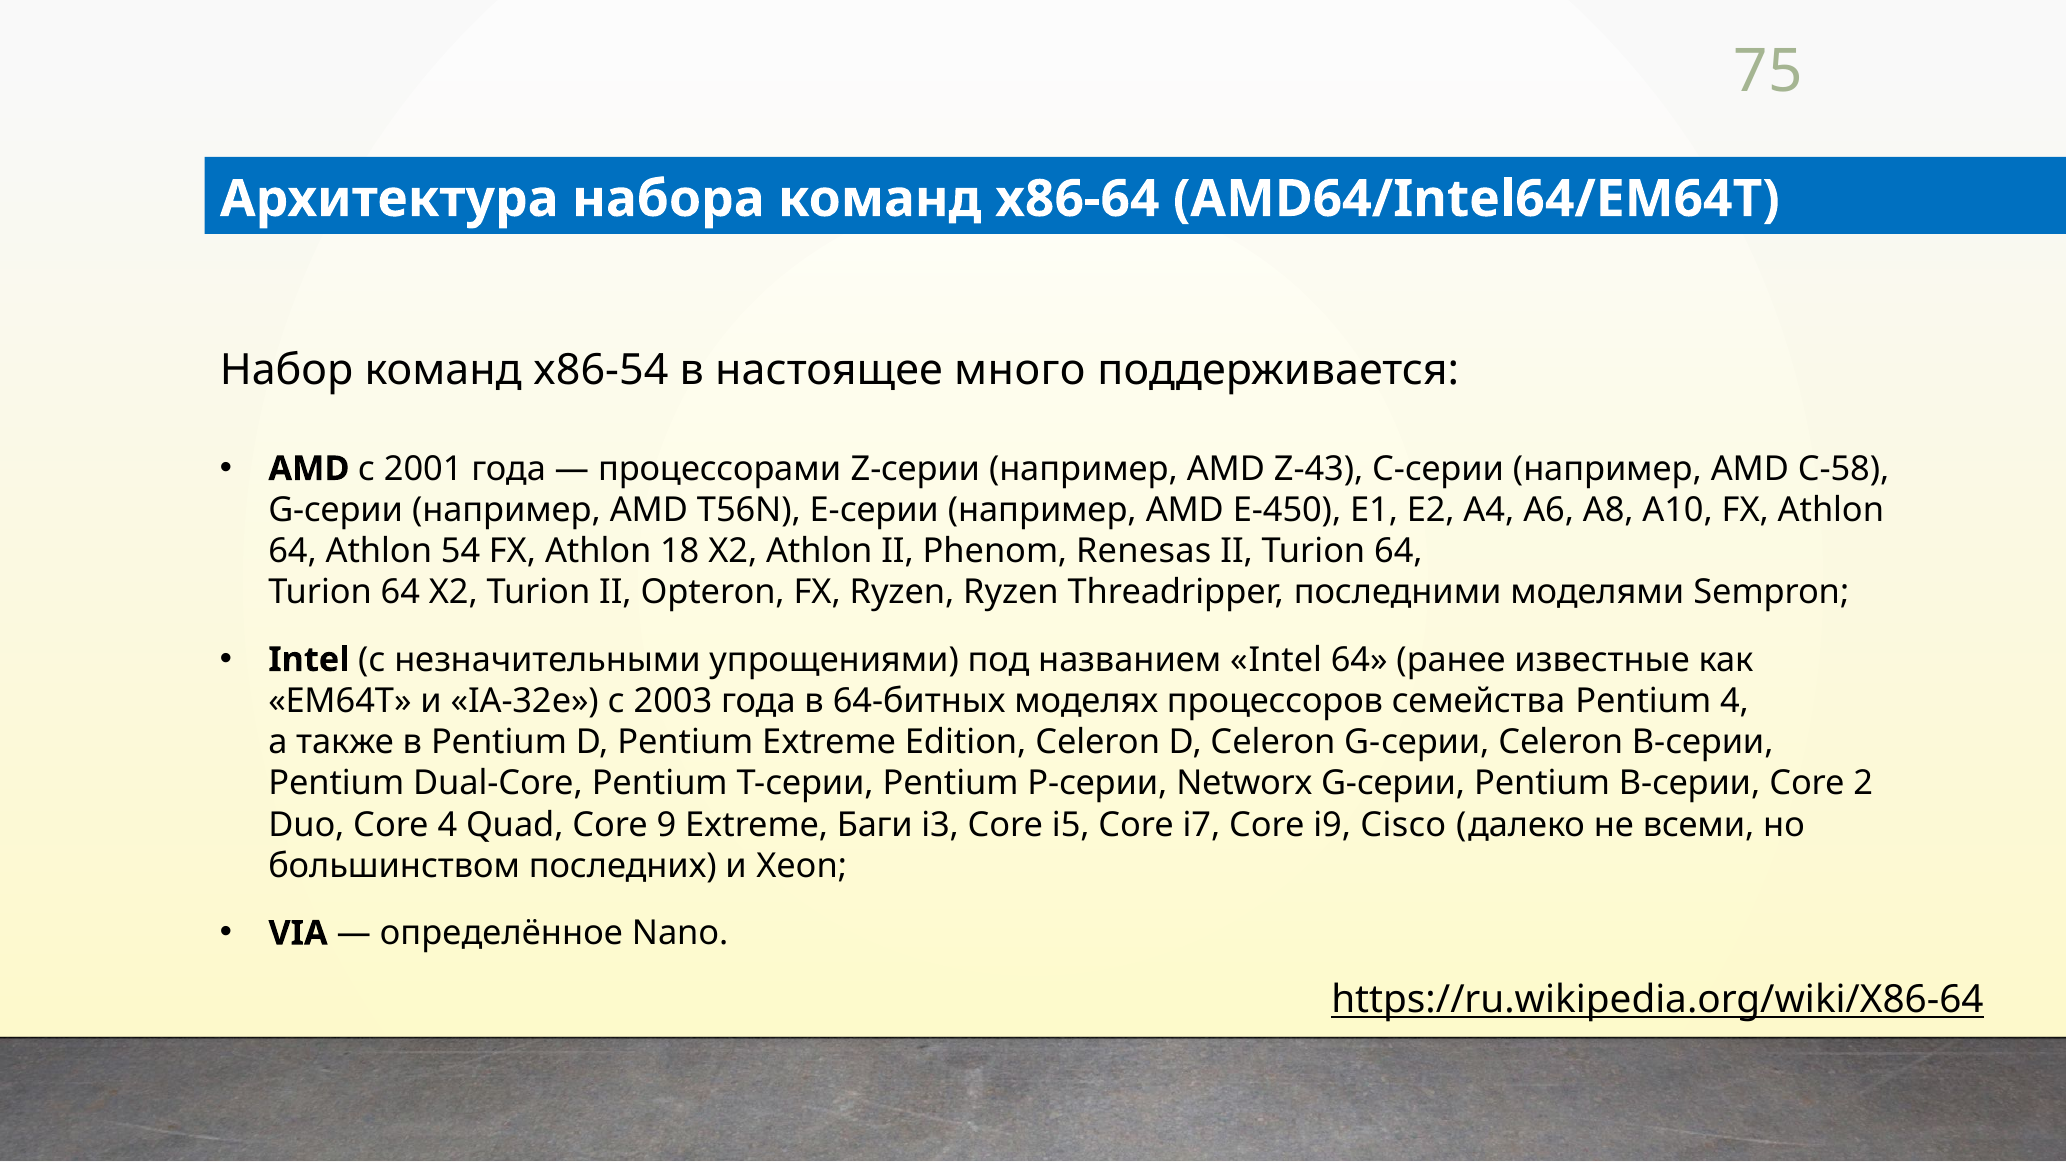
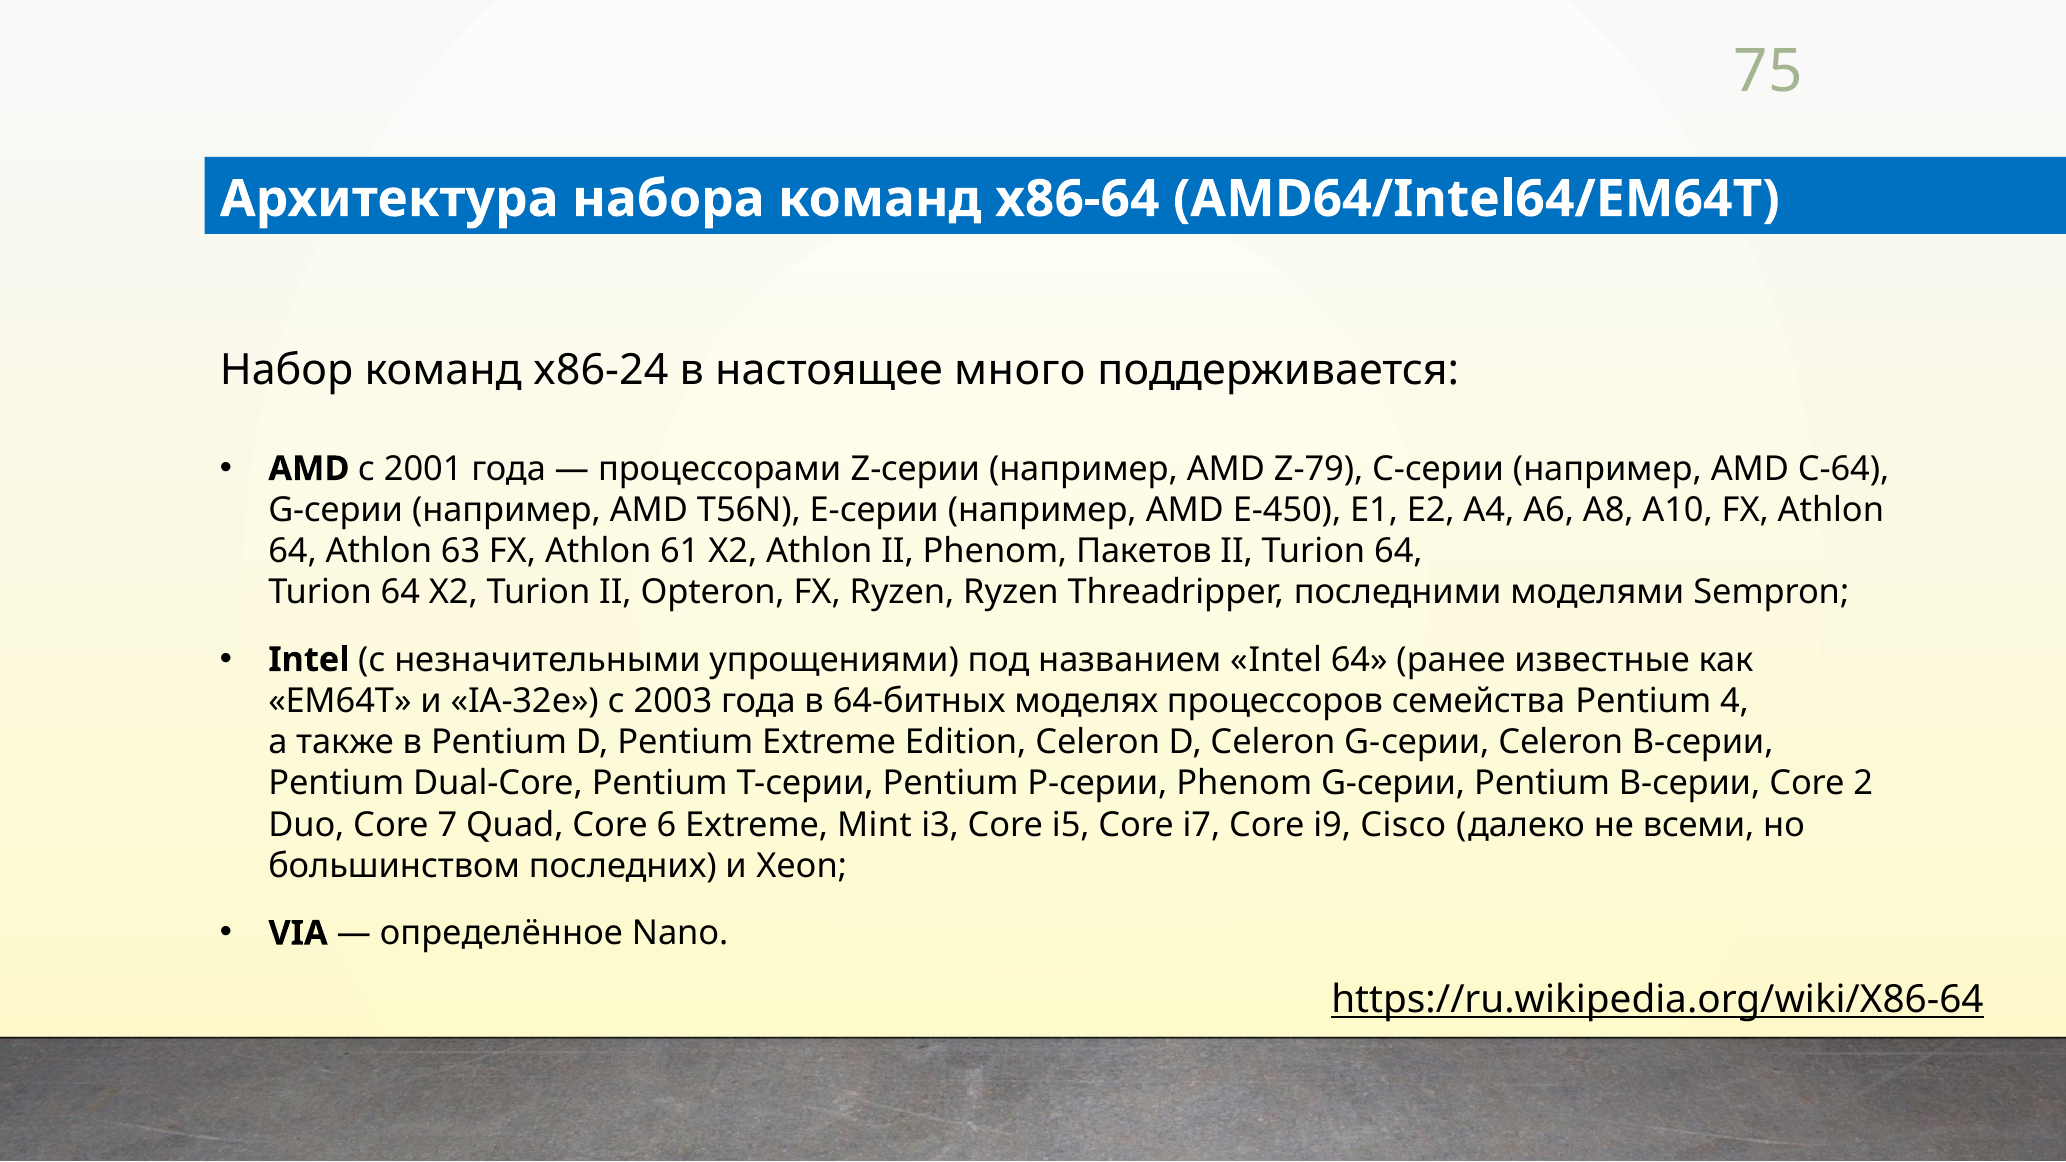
x86-54: x86-54 -> x86-24 (601, 371)
Z-43: Z-43 -> Z-79 (1319, 469)
C-58: C-58 -> C-64 (1844, 469)
54: 54 -> 63 (461, 551)
18: 18 -> 61 (680, 551)
Renesas: Renesas -> Пакетов (1144, 551)
P-серии Networx: Networx -> Phenom (1244, 784)
Core 4: 4 -> 7 (447, 825)
9: 9 -> 6 (666, 825)
Баги: Баги -> Mint (875, 825)
